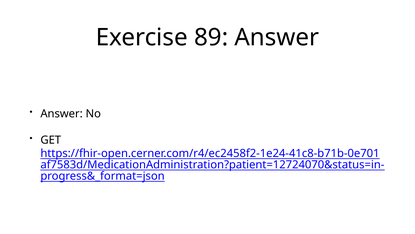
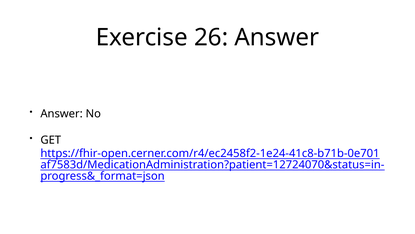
89: 89 -> 26 (211, 37)
